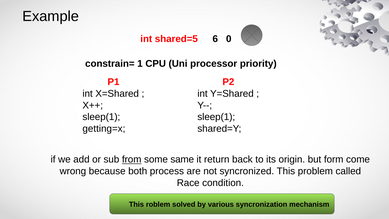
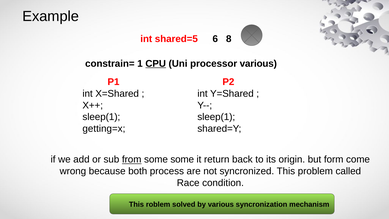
0: 0 -> 8 (229, 39)
CPU underline: none -> present (156, 64)
processor priority: priority -> various (258, 64)
some same: same -> some (182, 159)
